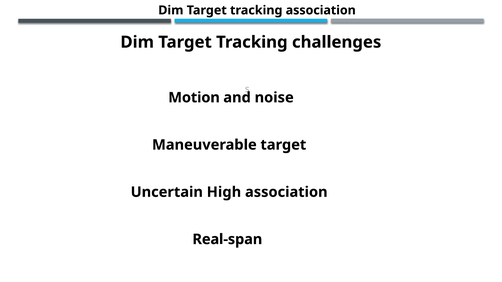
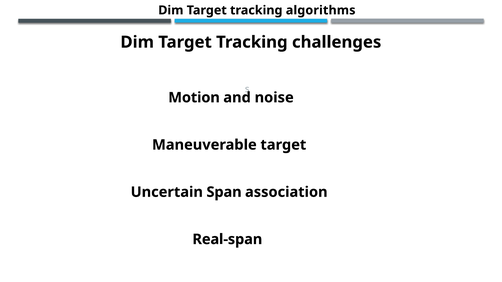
tracking association: association -> algorithms (321, 10)
High: High -> Span (224, 192)
